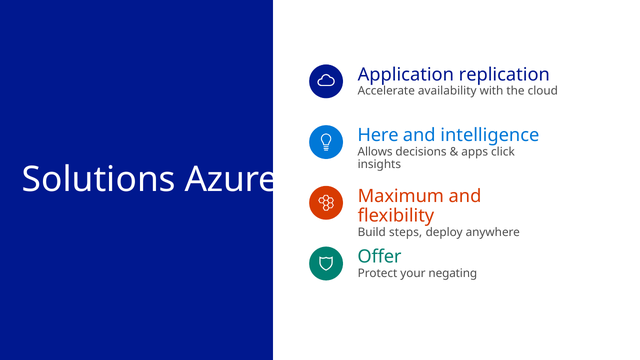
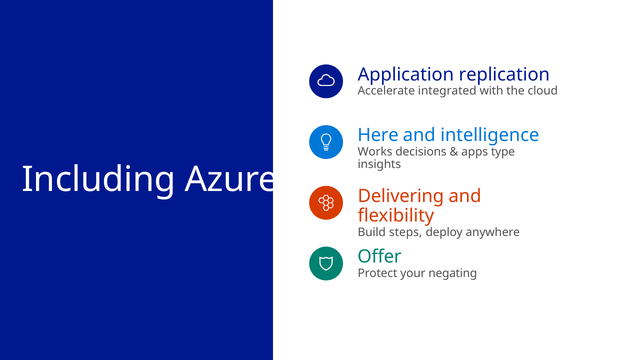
availability: availability -> integrated (447, 91)
Allows: Allows -> Works (375, 152)
click: click -> type (503, 152)
Solutions: Solutions -> Including (99, 180)
Maximum: Maximum -> Delivering (401, 196)
